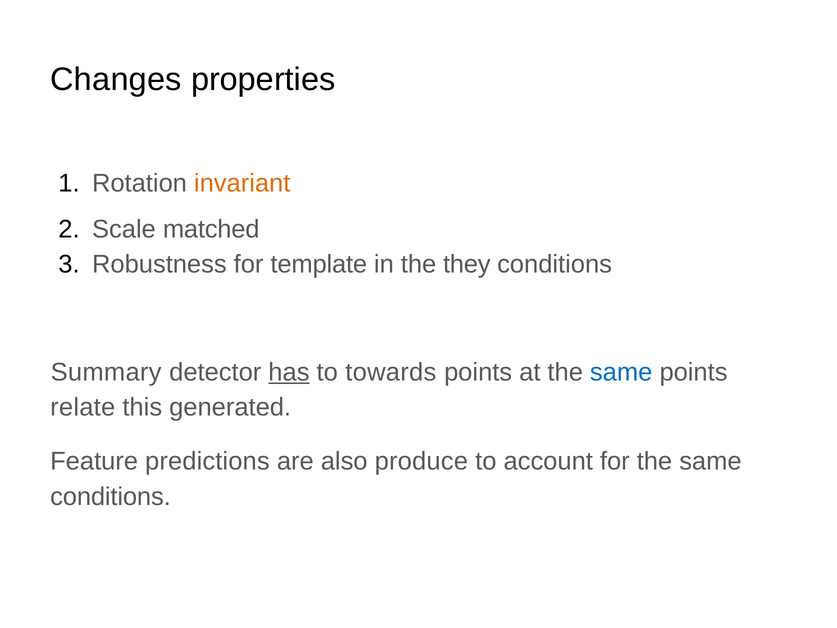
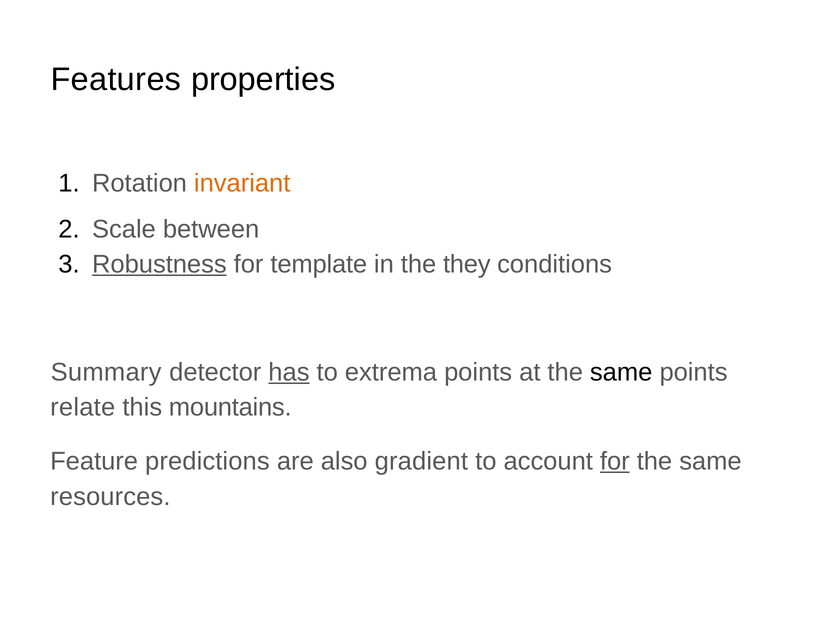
Changes: Changes -> Features (116, 80)
matched: matched -> between (211, 229)
Robustness underline: none -> present (159, 264)
towards: towards -> extrema (391, 372)
same colour: blue -> black (621, 372)
generated: generated -> mountains (230, 407)
produce: produce -> gradient (421, 461)
for underline: none -> present (615, 461)
conditions: conditions -> resources (110, 496)
